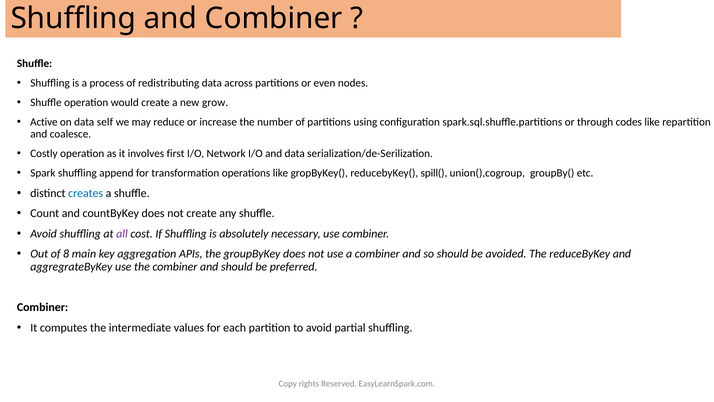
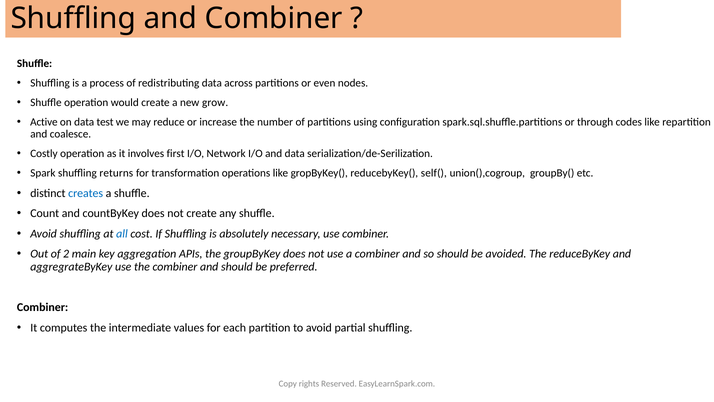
self: self -> test (105, 122)
append: append -> returns (116, 173)
spill(: spill( -> self( (434, 173)
all colour: purple -> blue (122, 234)
8: 8 -> 2 (66, 254)
